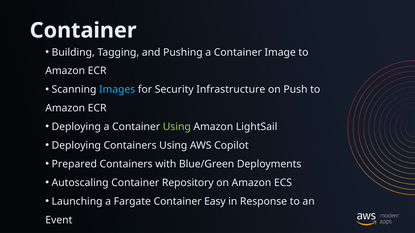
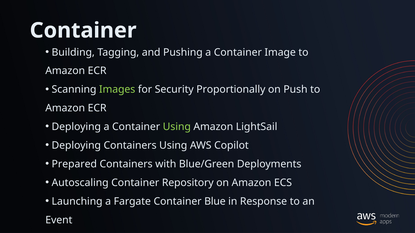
Images colour: light blue -> light green (117, 90)
Infrastructure: Infrastructure -> Proportionally (231, 90)
Easy: Easy -> Blue (215, 202)
